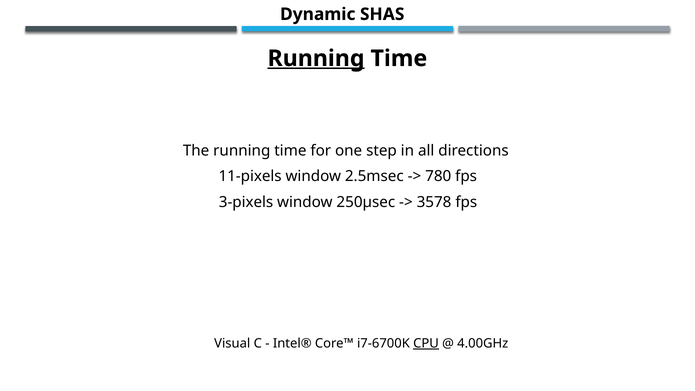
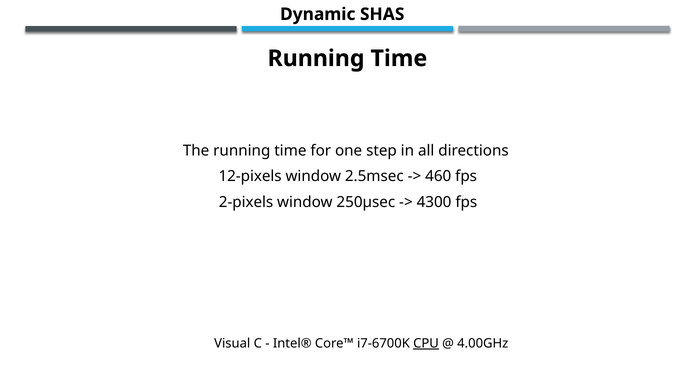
Running underline: present -> none (316, 58)
11-pixels: 11-pixels -> 12-pixels (250, 176)
780: 780 -> 460 (438, 176)
3-pixels: 3-pixels -> 2-pixels (246, 202)
3578: 3578 -> 4300 (434, 202)
